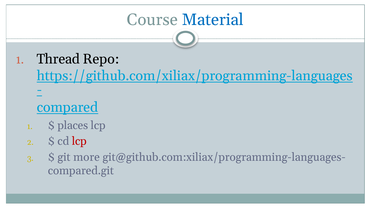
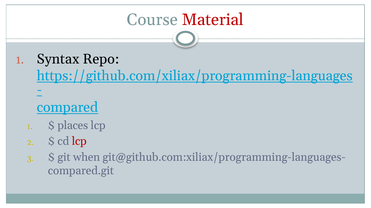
Material colour: blue -> red (213, 20)
Thread: Thread -> Syntax (58, 59)
more: more -> when (87, 158)
